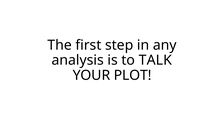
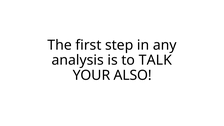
PLOT: PLOT -> ALSO (133, 75)
